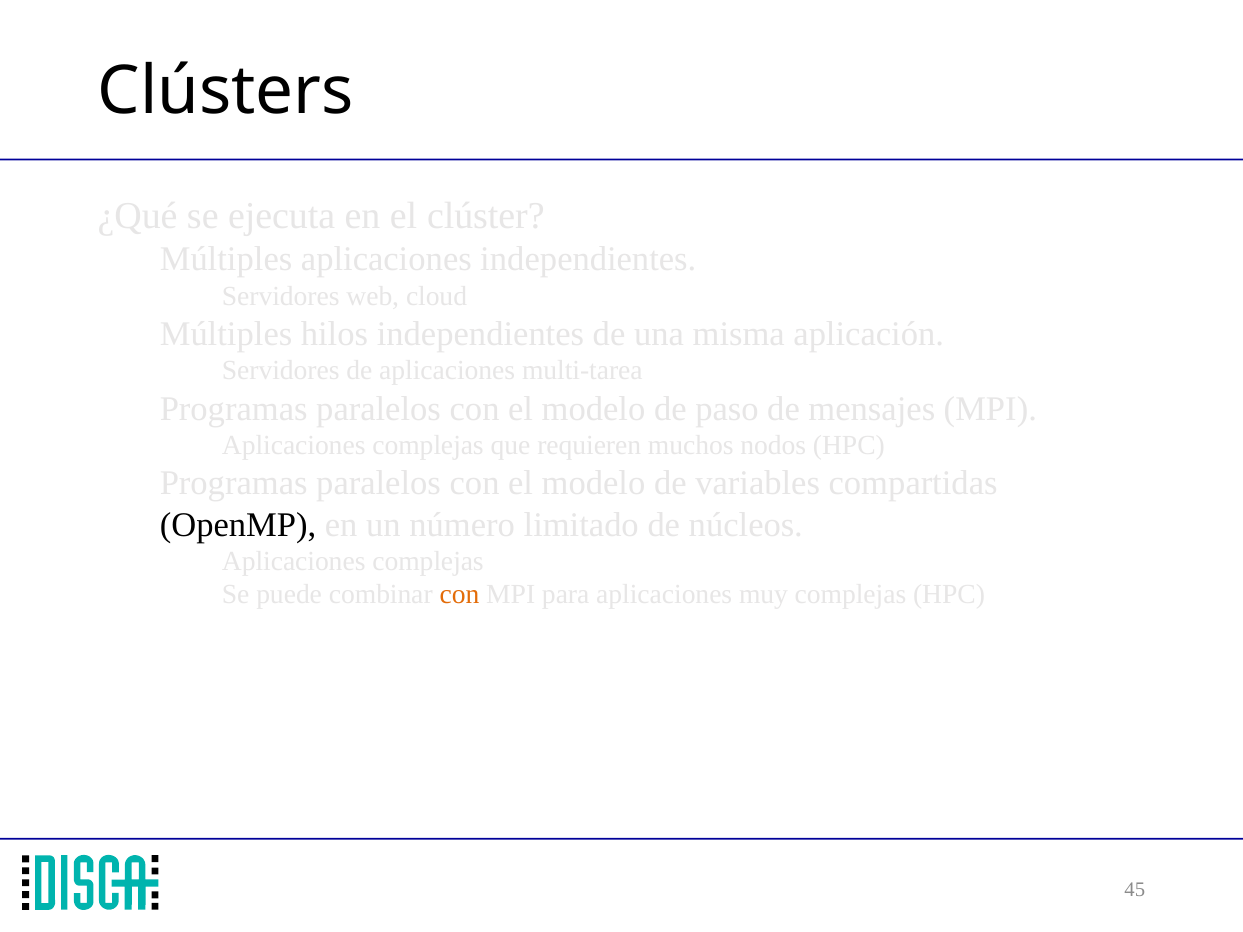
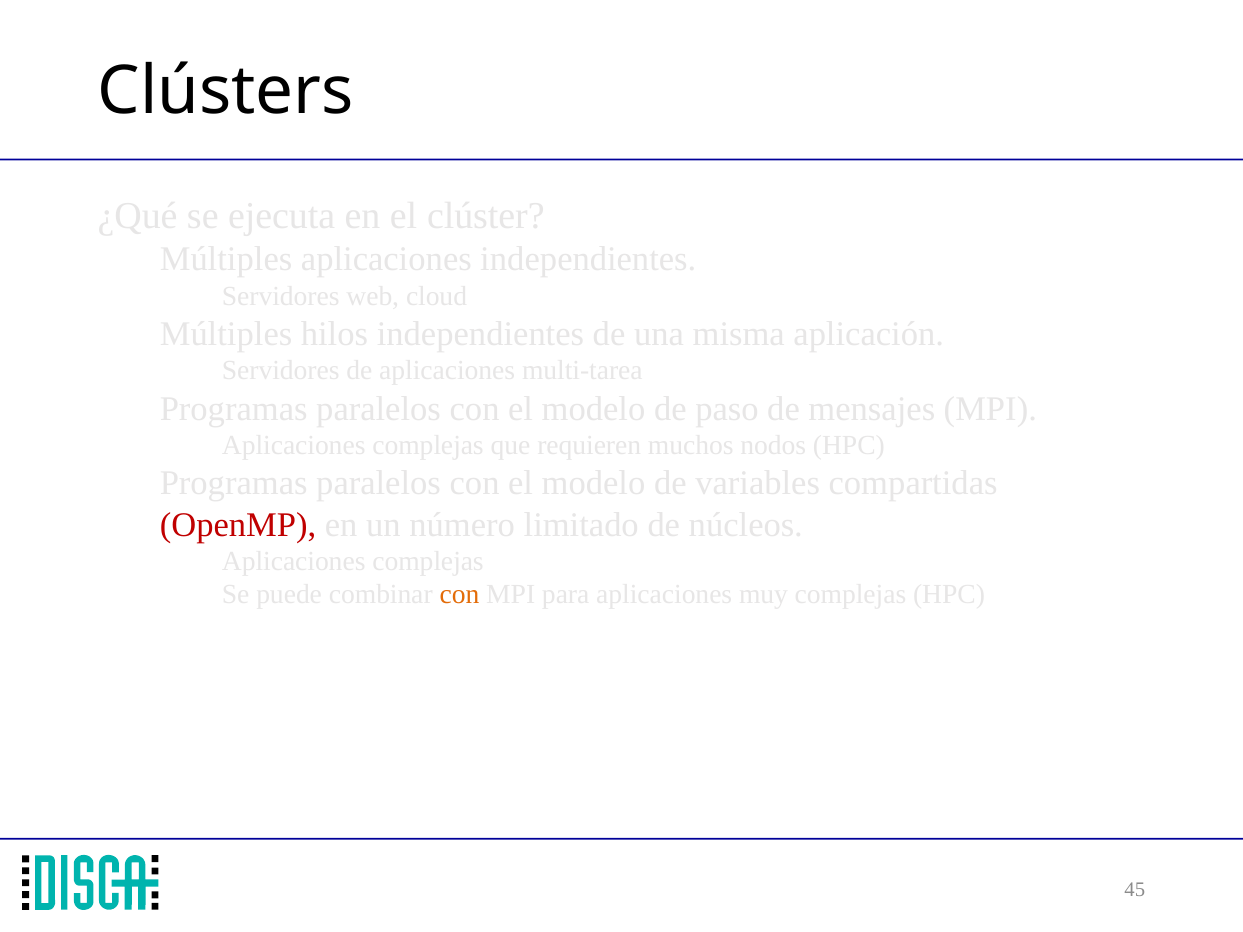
OpenMP colour: black -> red (238, 525)
